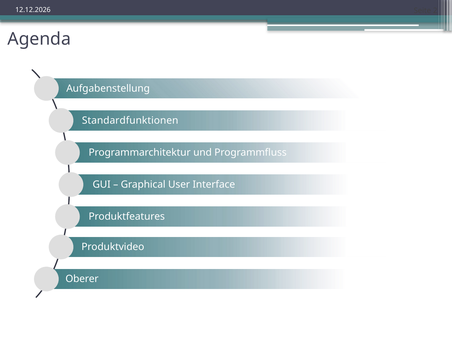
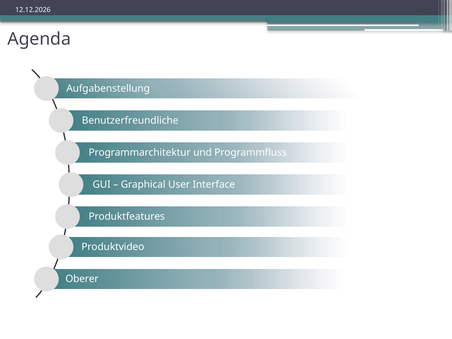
Standardfunktionen: Standardfunktionen -> Benutzerfreundliche (130, 120)
